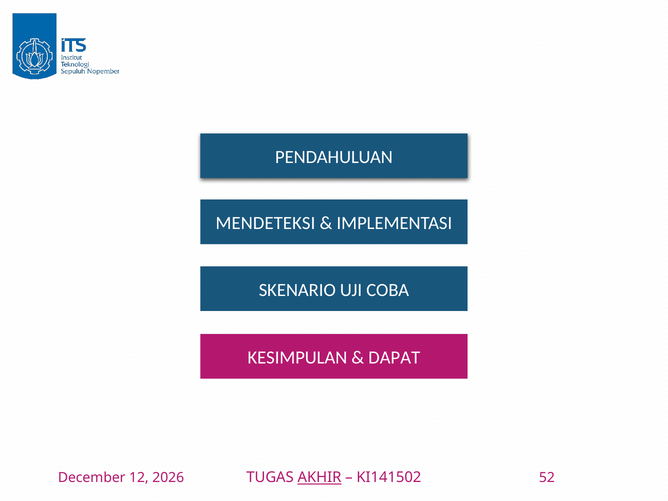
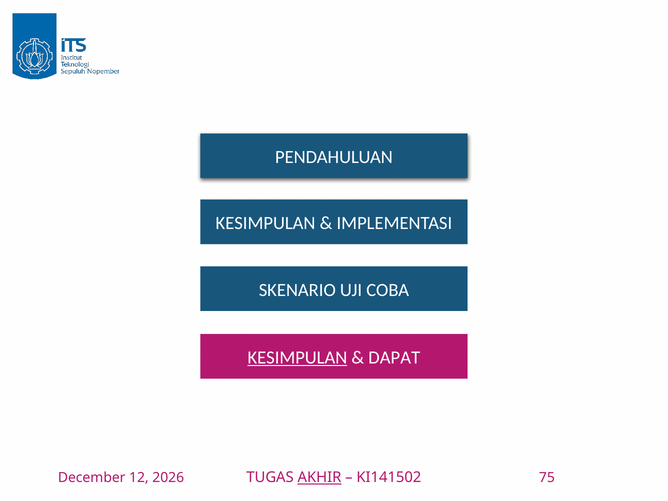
MENDETEKSI: MENDETEKSI -> KESIMPULAN (266, 223)
KESIMPULAN underline: none -> present (297, 358)
52: 52 -> 75 (547, 477)
